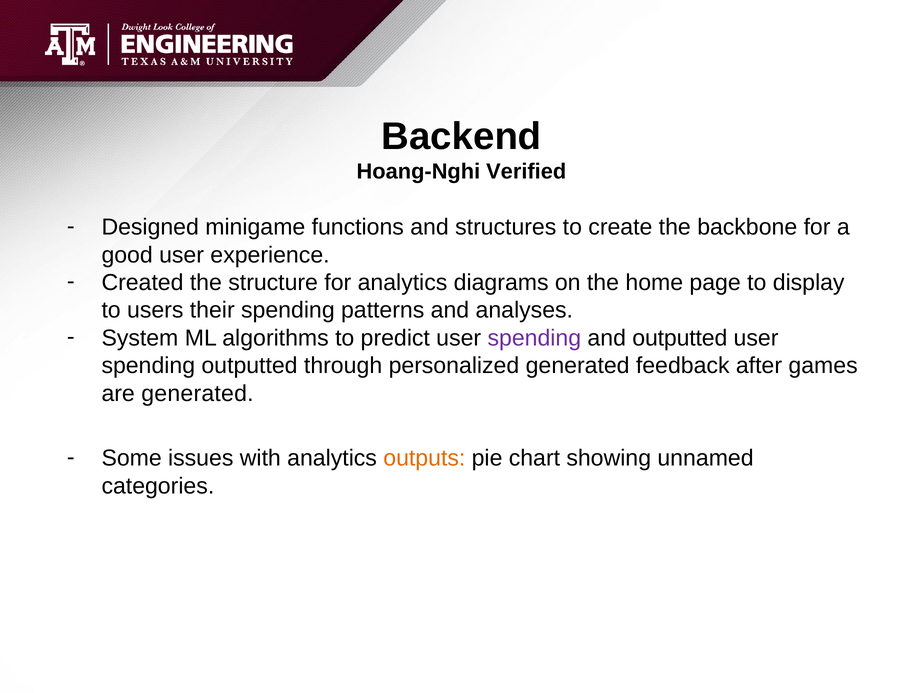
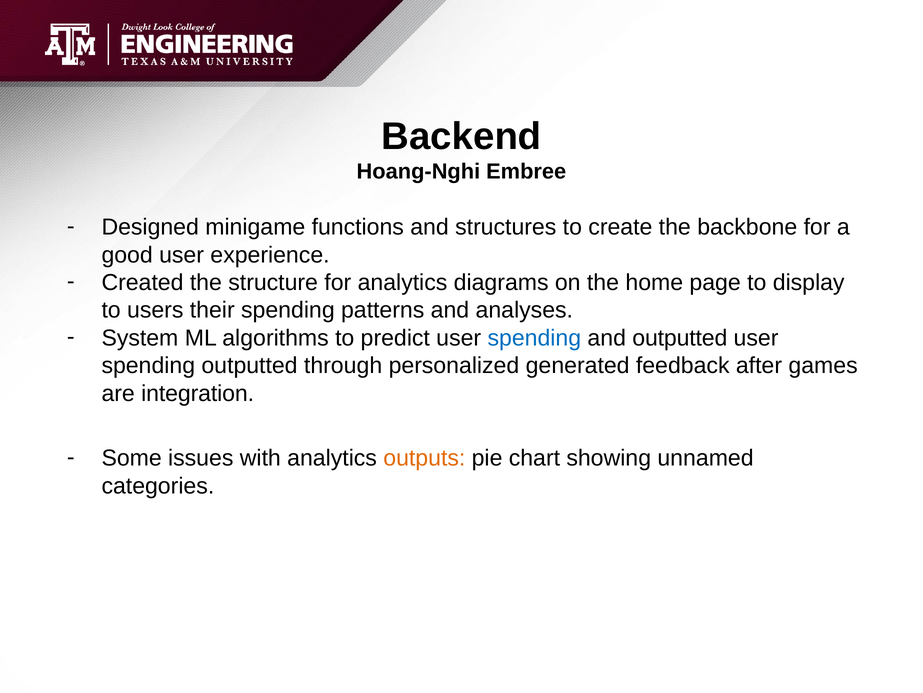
Verified: Verified -> Embree (526, 171)
spending colour: purple -> blue (534, 338)
are generated: generated -> integration (198, 393)
